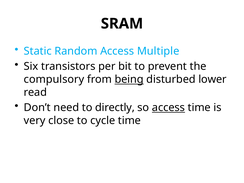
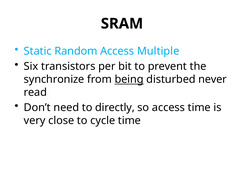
compulsory: compulsory -> synchronize (54, 79)
lower: lower -> never (213, 79)
access underline: present -> none (168, 108)
